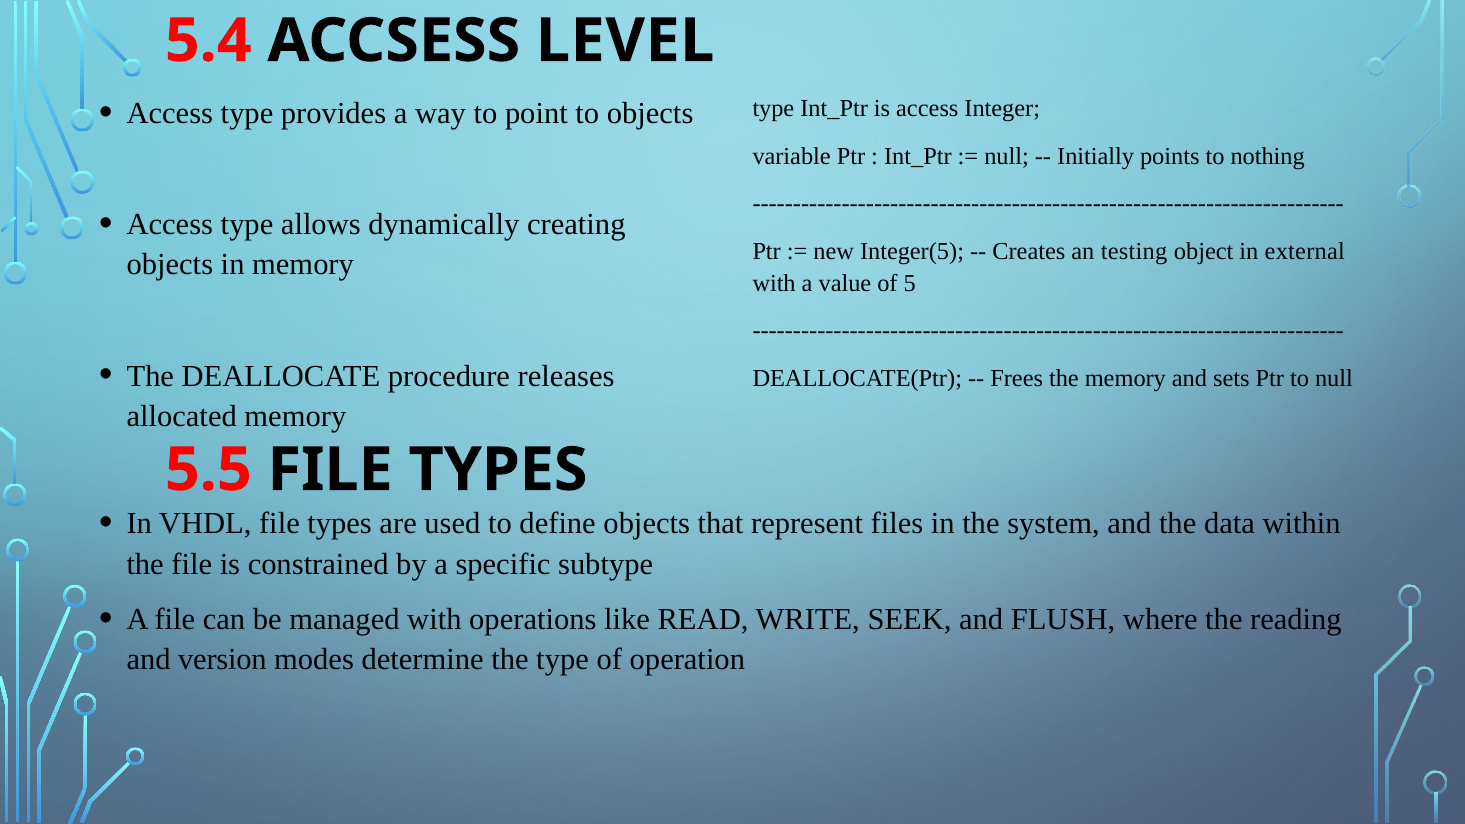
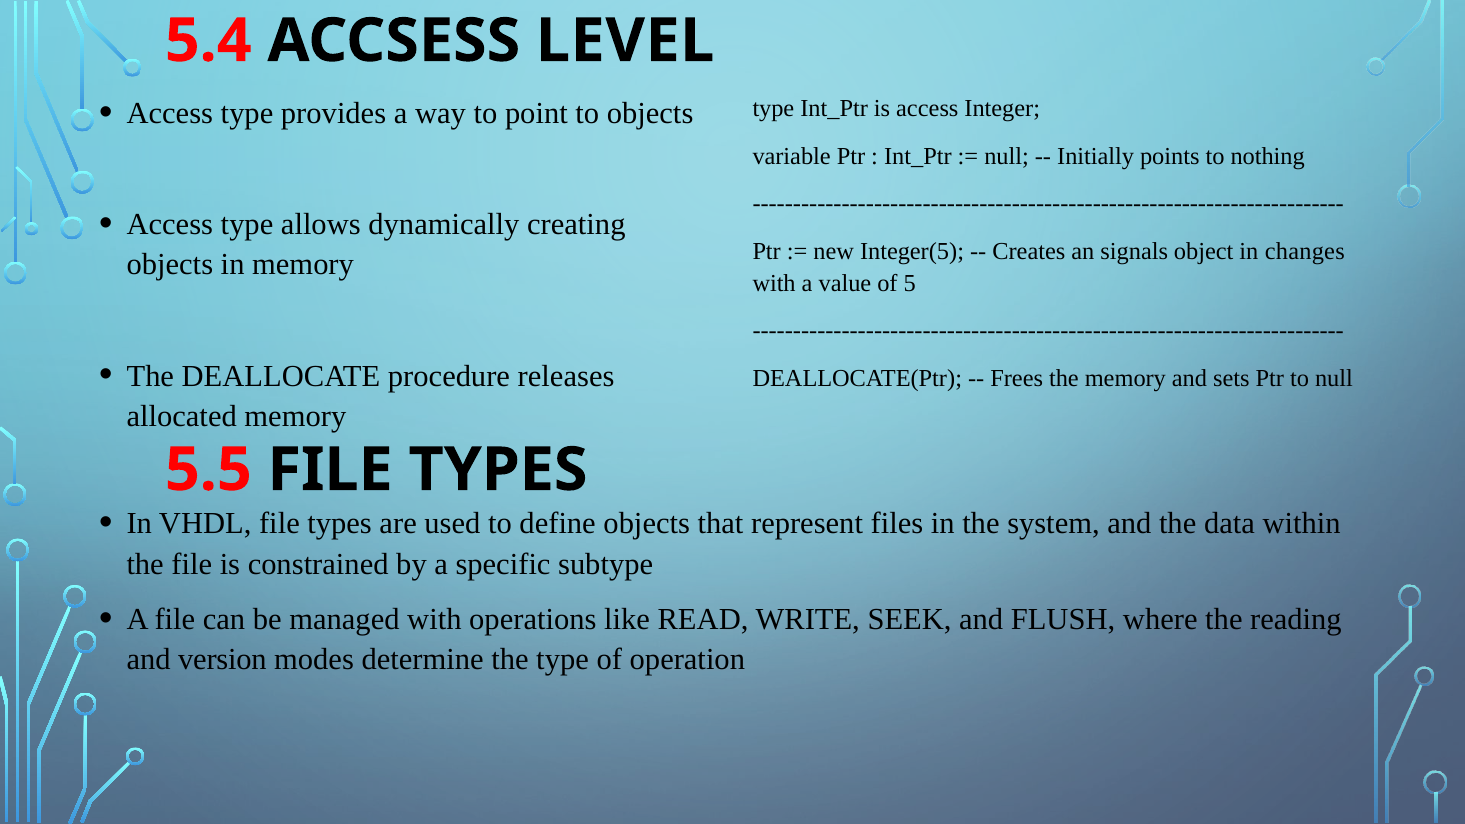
testing: testing -> signals (1134, 251)
external: external -> changes (1305, 251)
